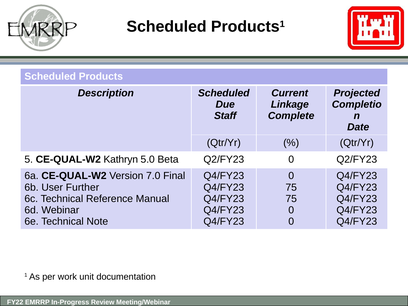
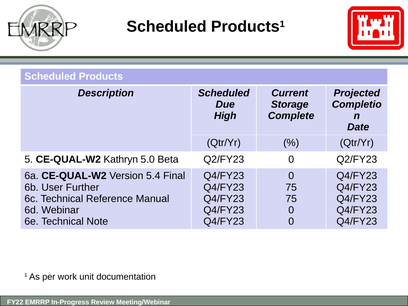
Linkage: Linkage -> Storage (290, 104)
Staff: Staff -> High (225, 116)
7.0: 7.0 -> 5.4 (153, 176)
